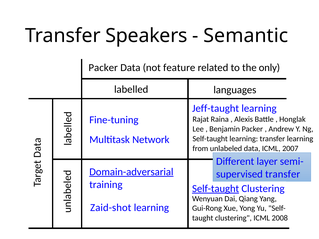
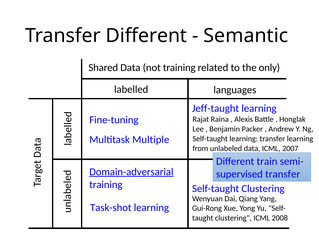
Transfer Speakers: Speakers -> Different (146, 36)
Packer: Packer -> Shared (103, 68)
not feature: feature -> training (179, 68)
Network: Network -> Multiple (151, 140)
layer: layer -> train (267, 161)
Self-taught underline: present -> none (216, 189)
Zaid-shot: Zaid-shot -> Task-shot (111, 208)
